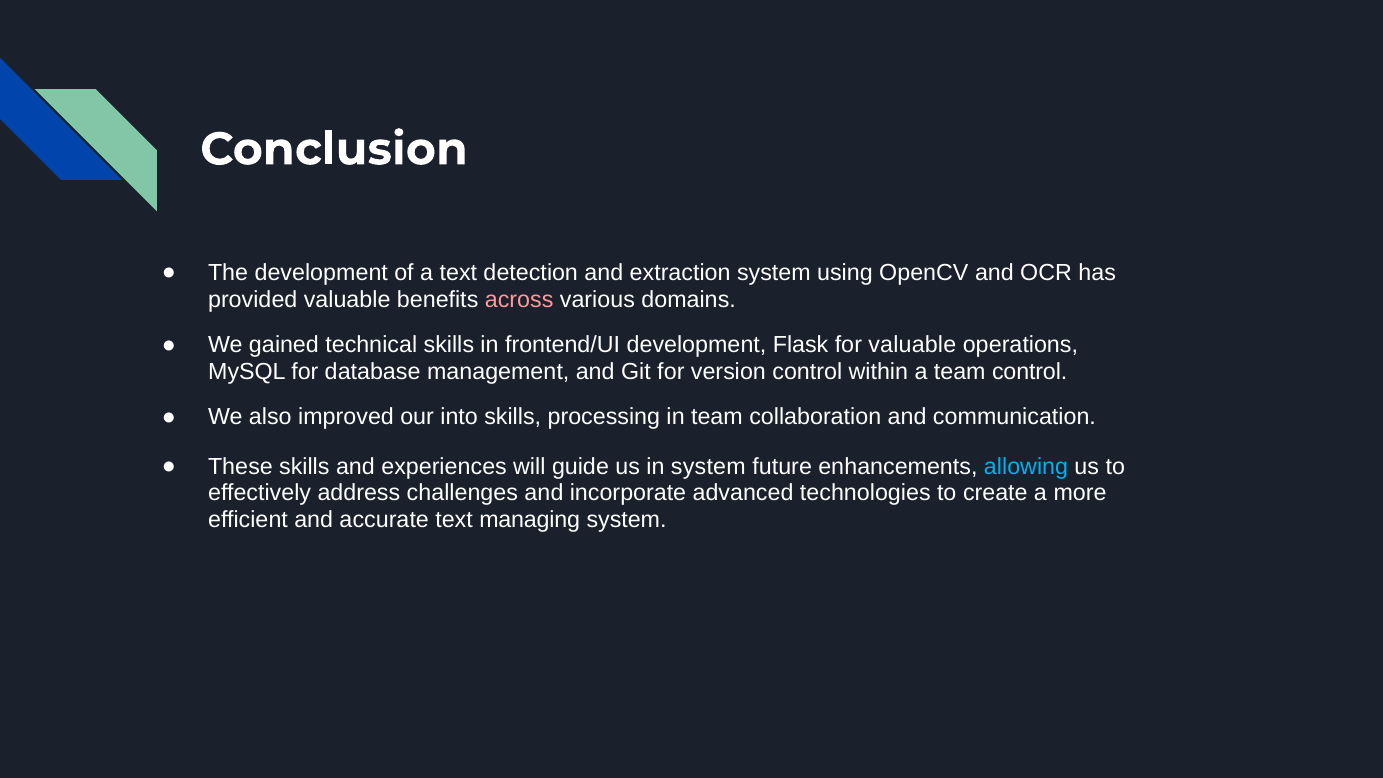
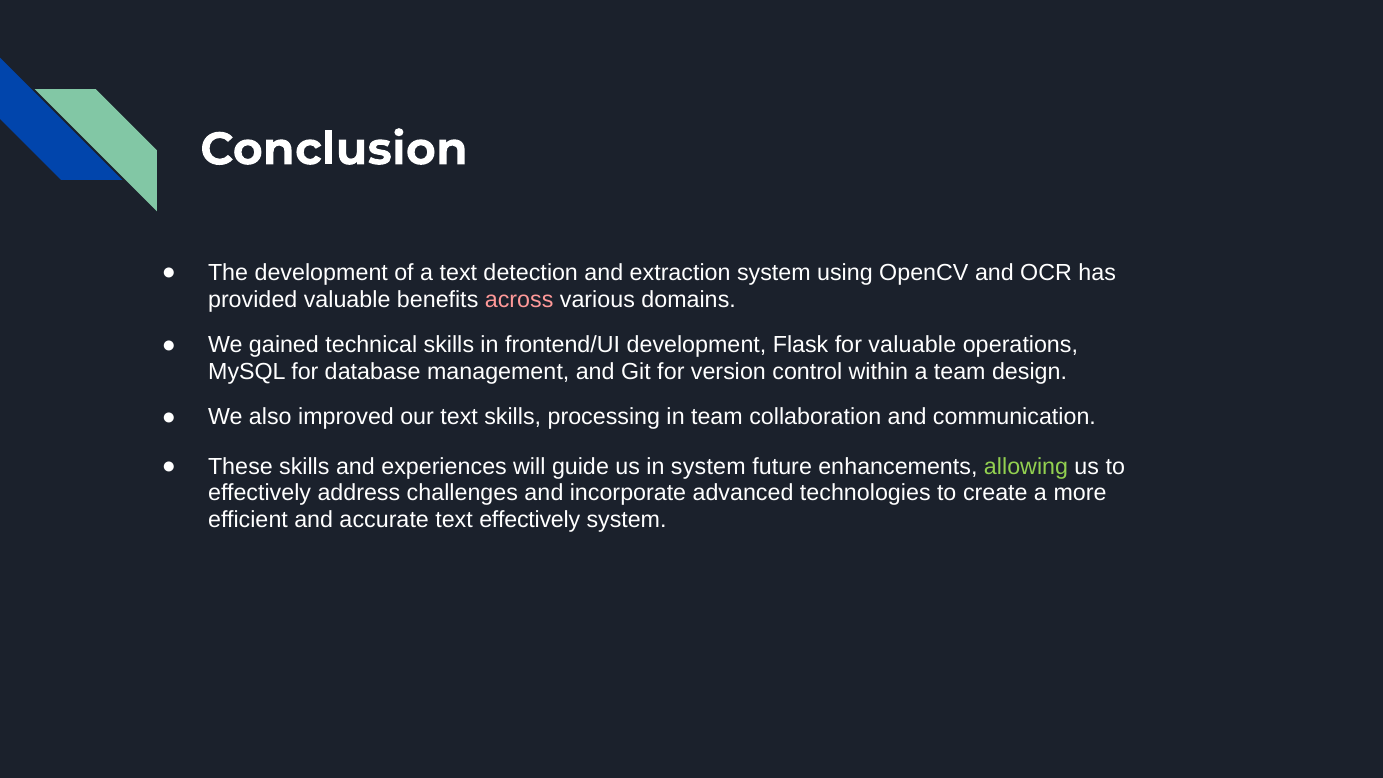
team control: control -> design (1030, 372)
our into: into -> text (459, 417)
allowing colour: light blue -> light green (1026, 467)
text managing: managing -> effectively (530, 520)
